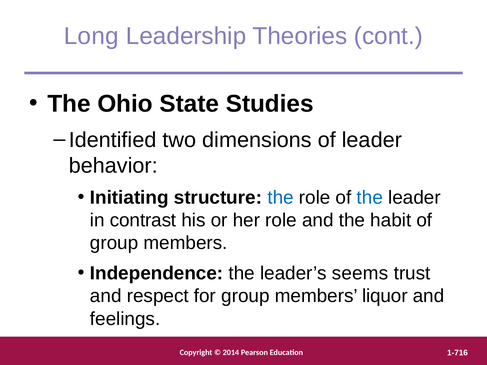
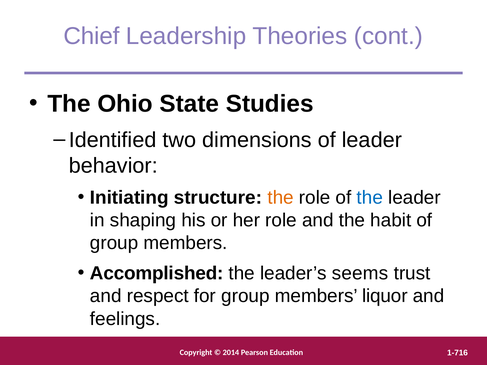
Long: Long -> Chief (92, 36)
the colour: blue -> orange (281, 198)
contrast: contrast -> shaping (143, 220)
Independence: Independence -> Accomplished (157, 274)
